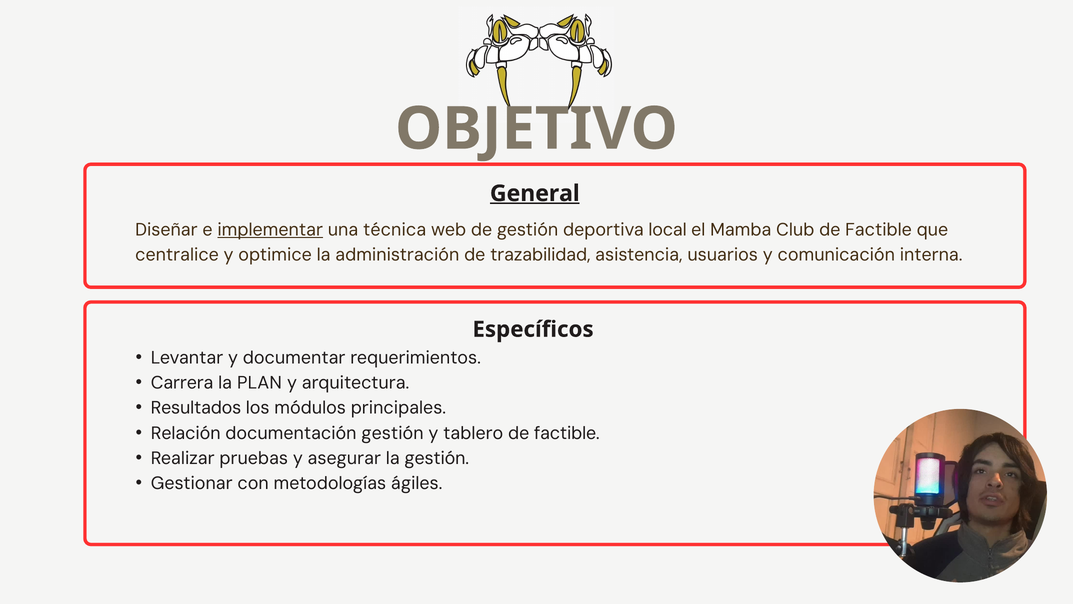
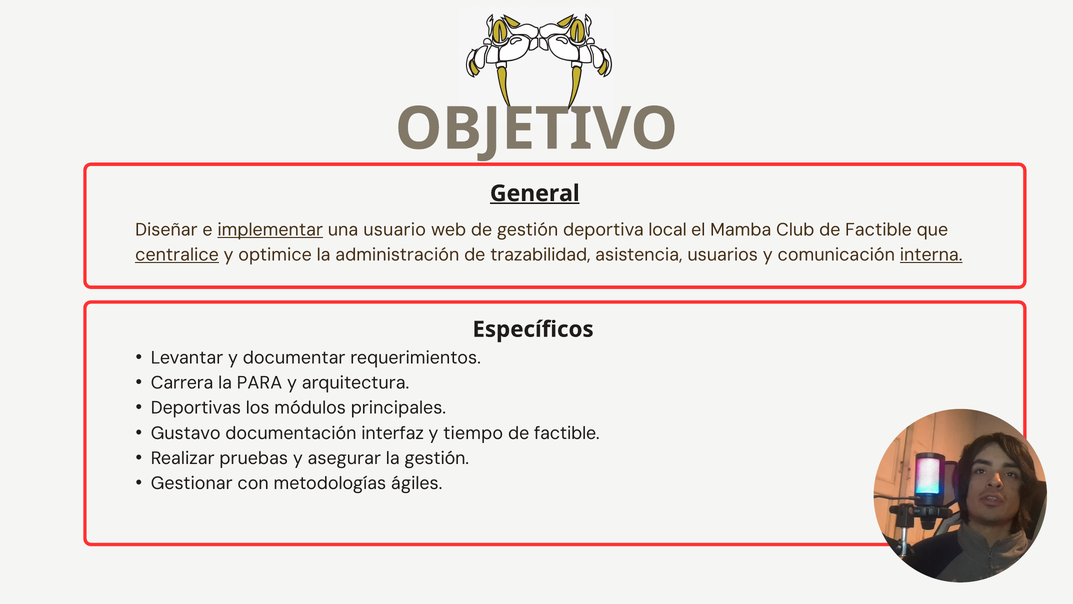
técnica: técnica -> usuario (395, 230)
centralice underline: none -> present (177, 255)
interna underline: none -> present (931, 255)
PLAN: PLAN -> PARA (259, 383)
Resultados: Resultados -> Deportivas (196, 408)
Relación: Relación -> Gustavo (186, 433)
documentación gestión: gestión -> interfaz (393, 433)
tablero: tablero -> tiempo (473, 433)
